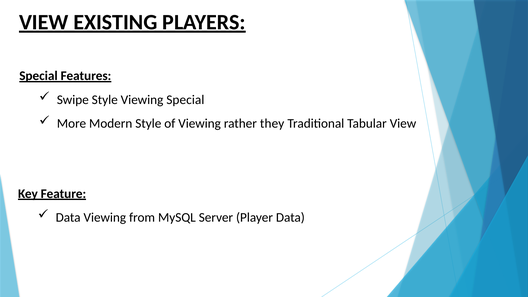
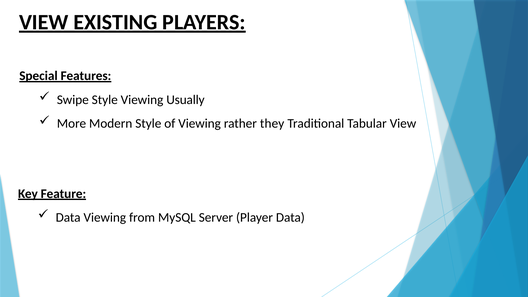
Viewing Special: Special -> Usually (185, 100)
